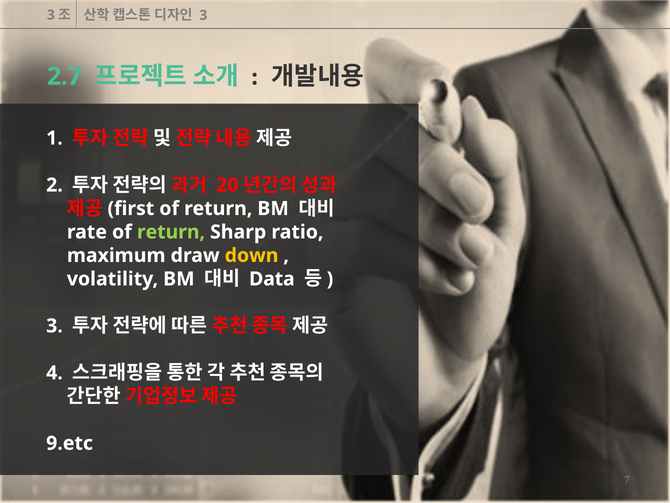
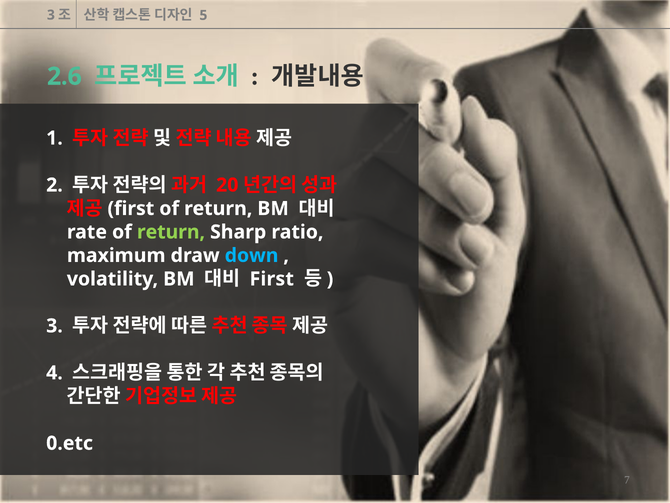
3: 3 -> 5 (203, 15)
7: 7 -> 6 (75, 76)
down colour: yellow -> light blue (252, 255)
Data: Data -> First (272, 279)
9.etc: 9.etc -> 0.etc (70, 443)
